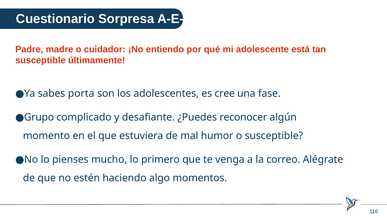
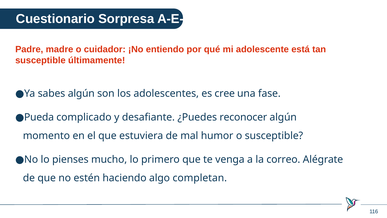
sabes porta: porta -> algún (81, 93)
Grupo: Grupo -> Pueda (39, 117)
momentos: momentos -> completan (200, 178)
